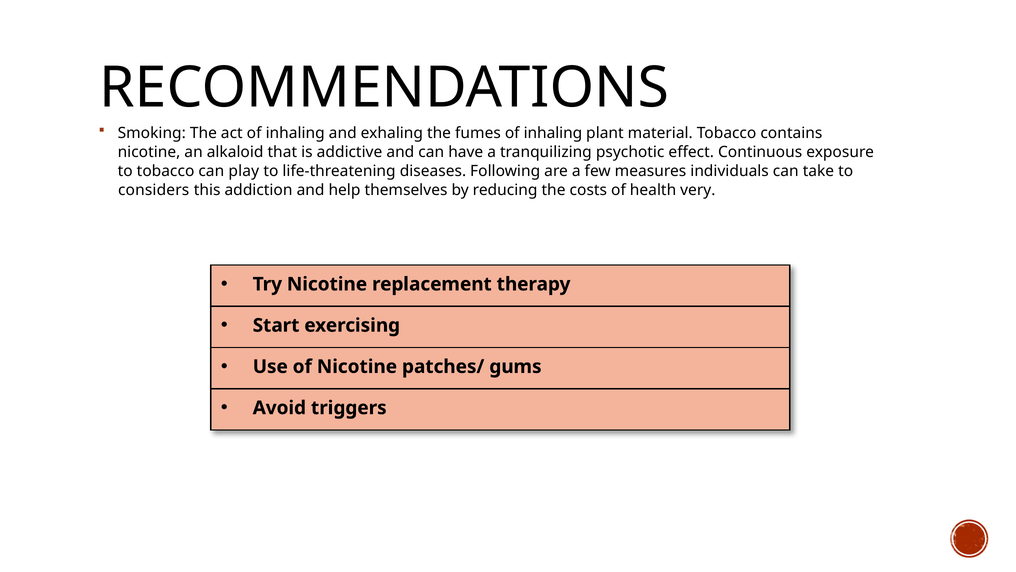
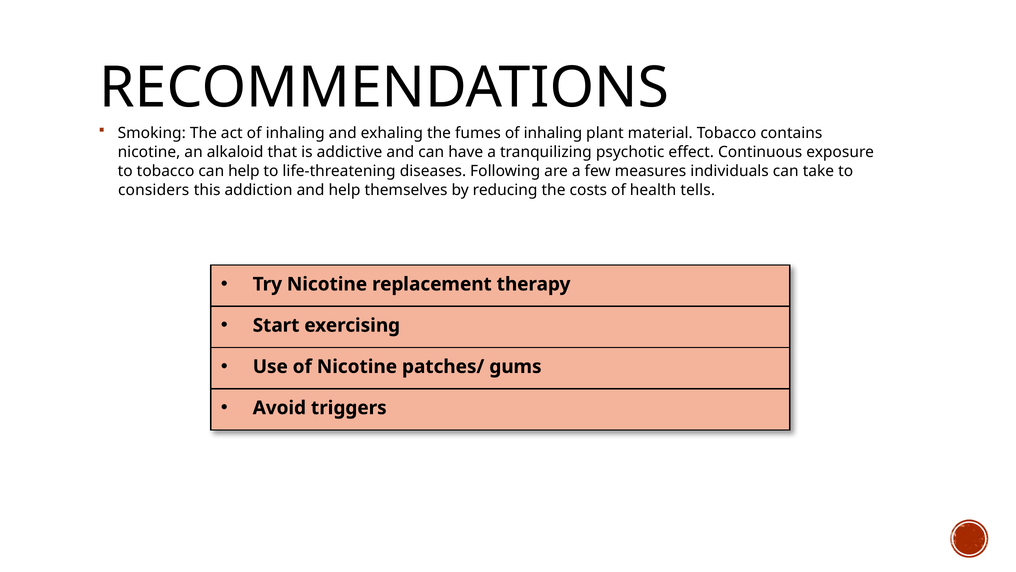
can play: play -> help (244, 171)
very: very -> tells (698, 190)
